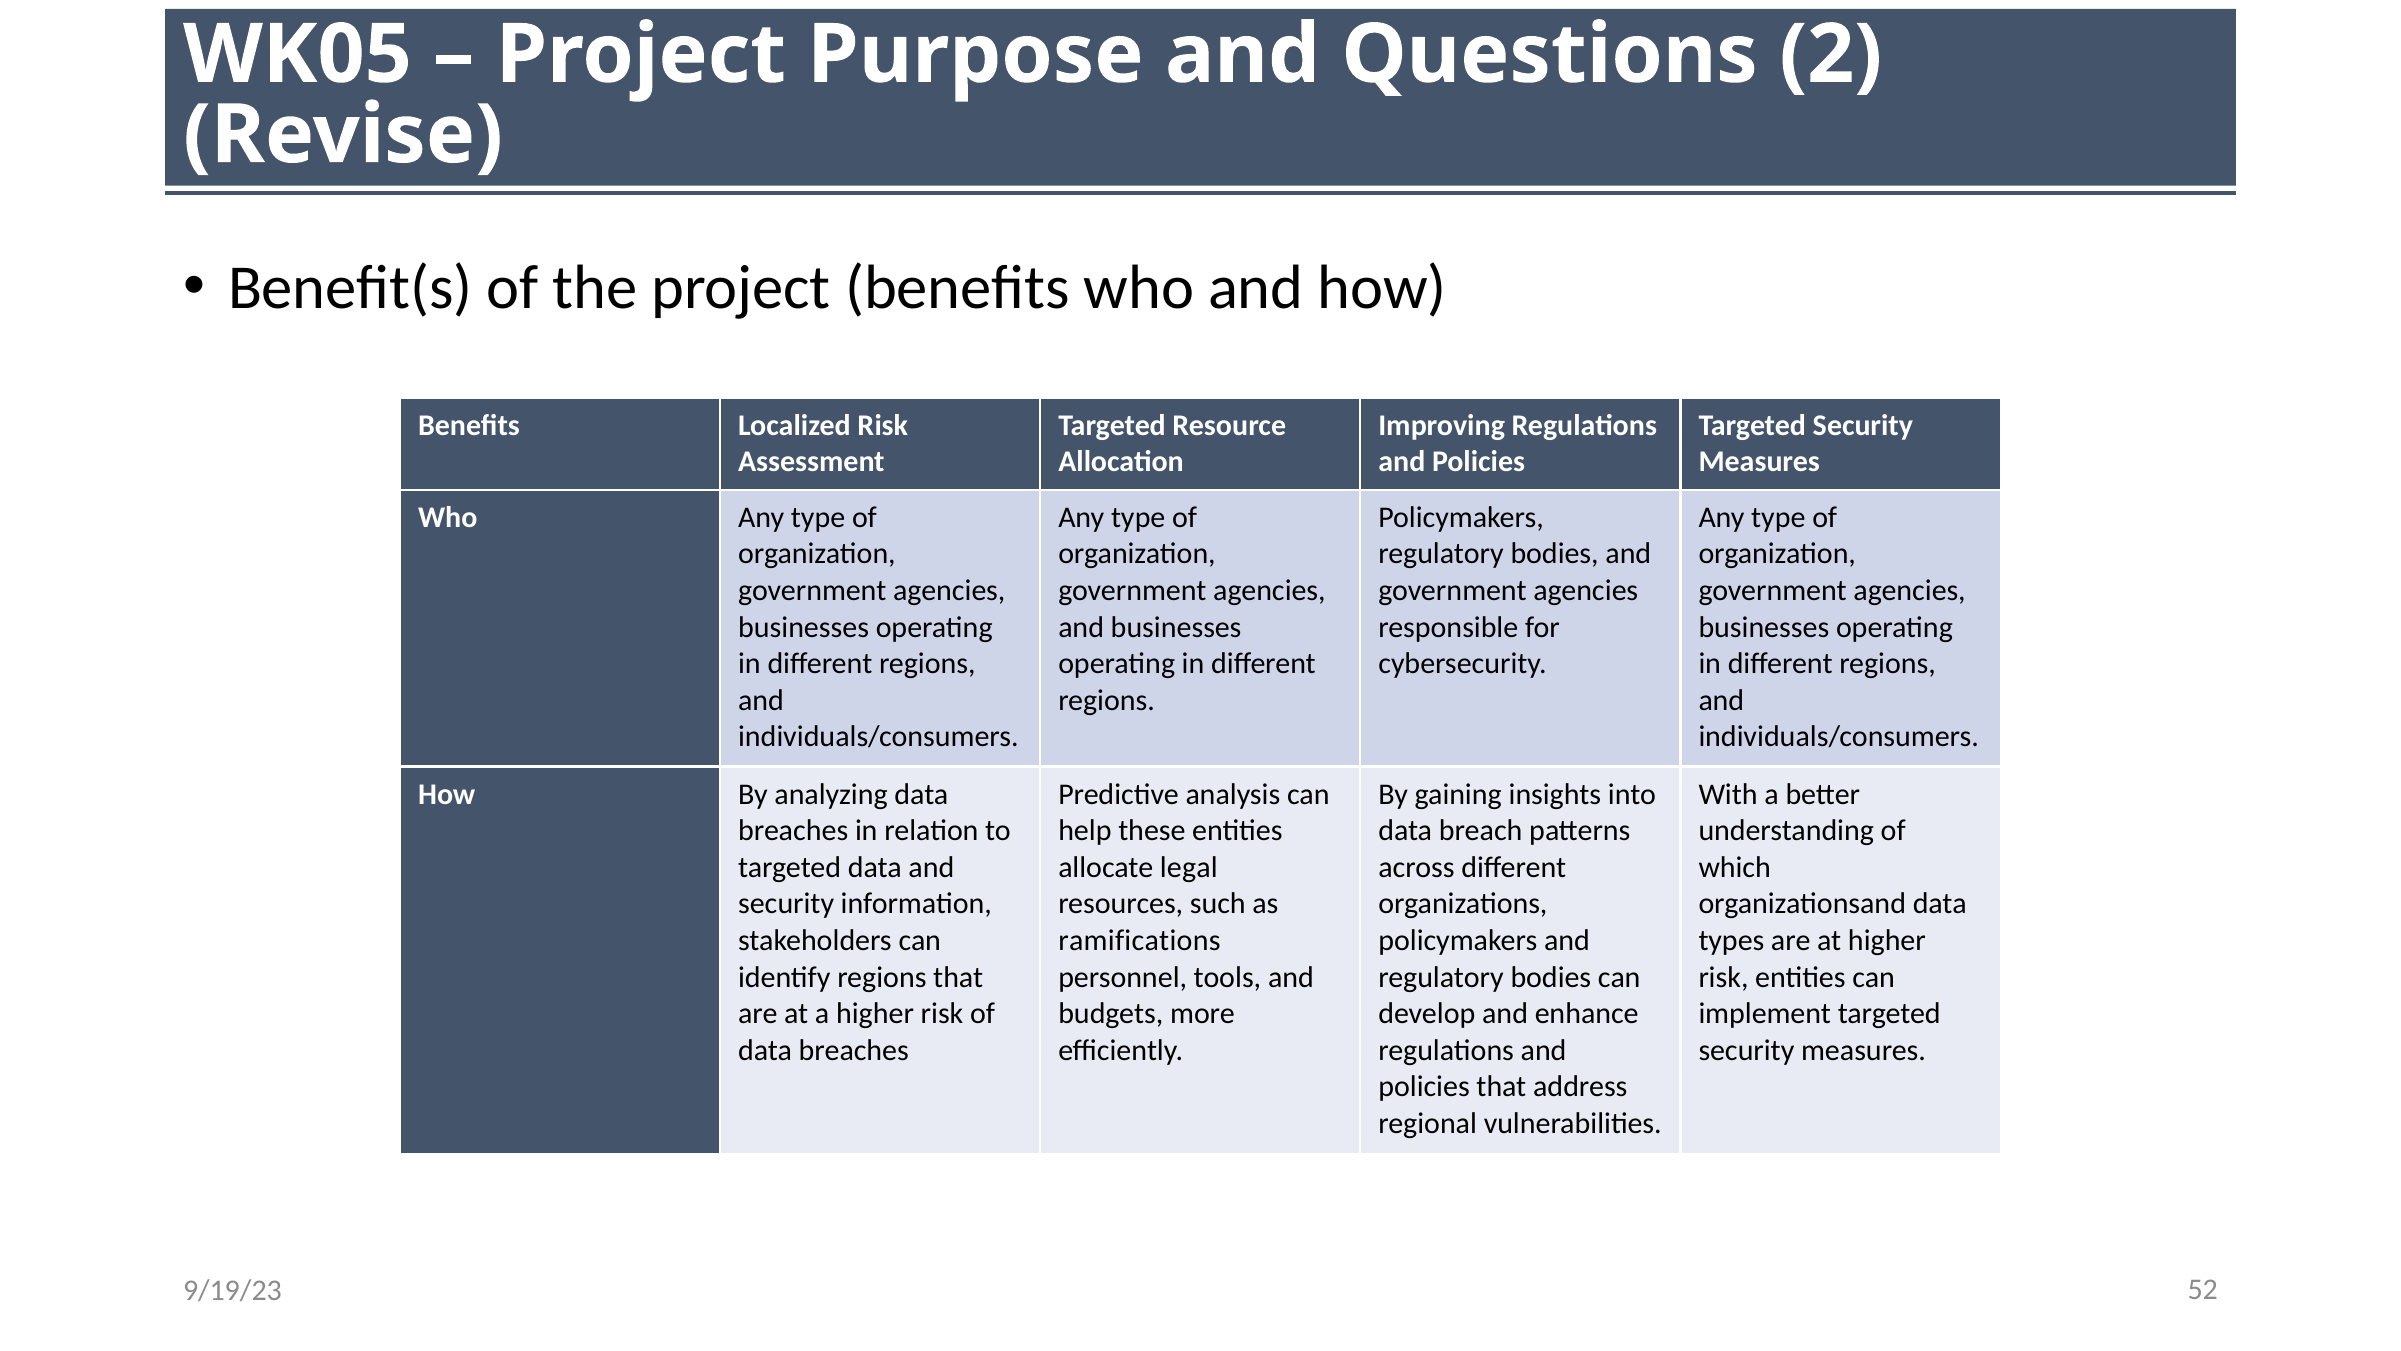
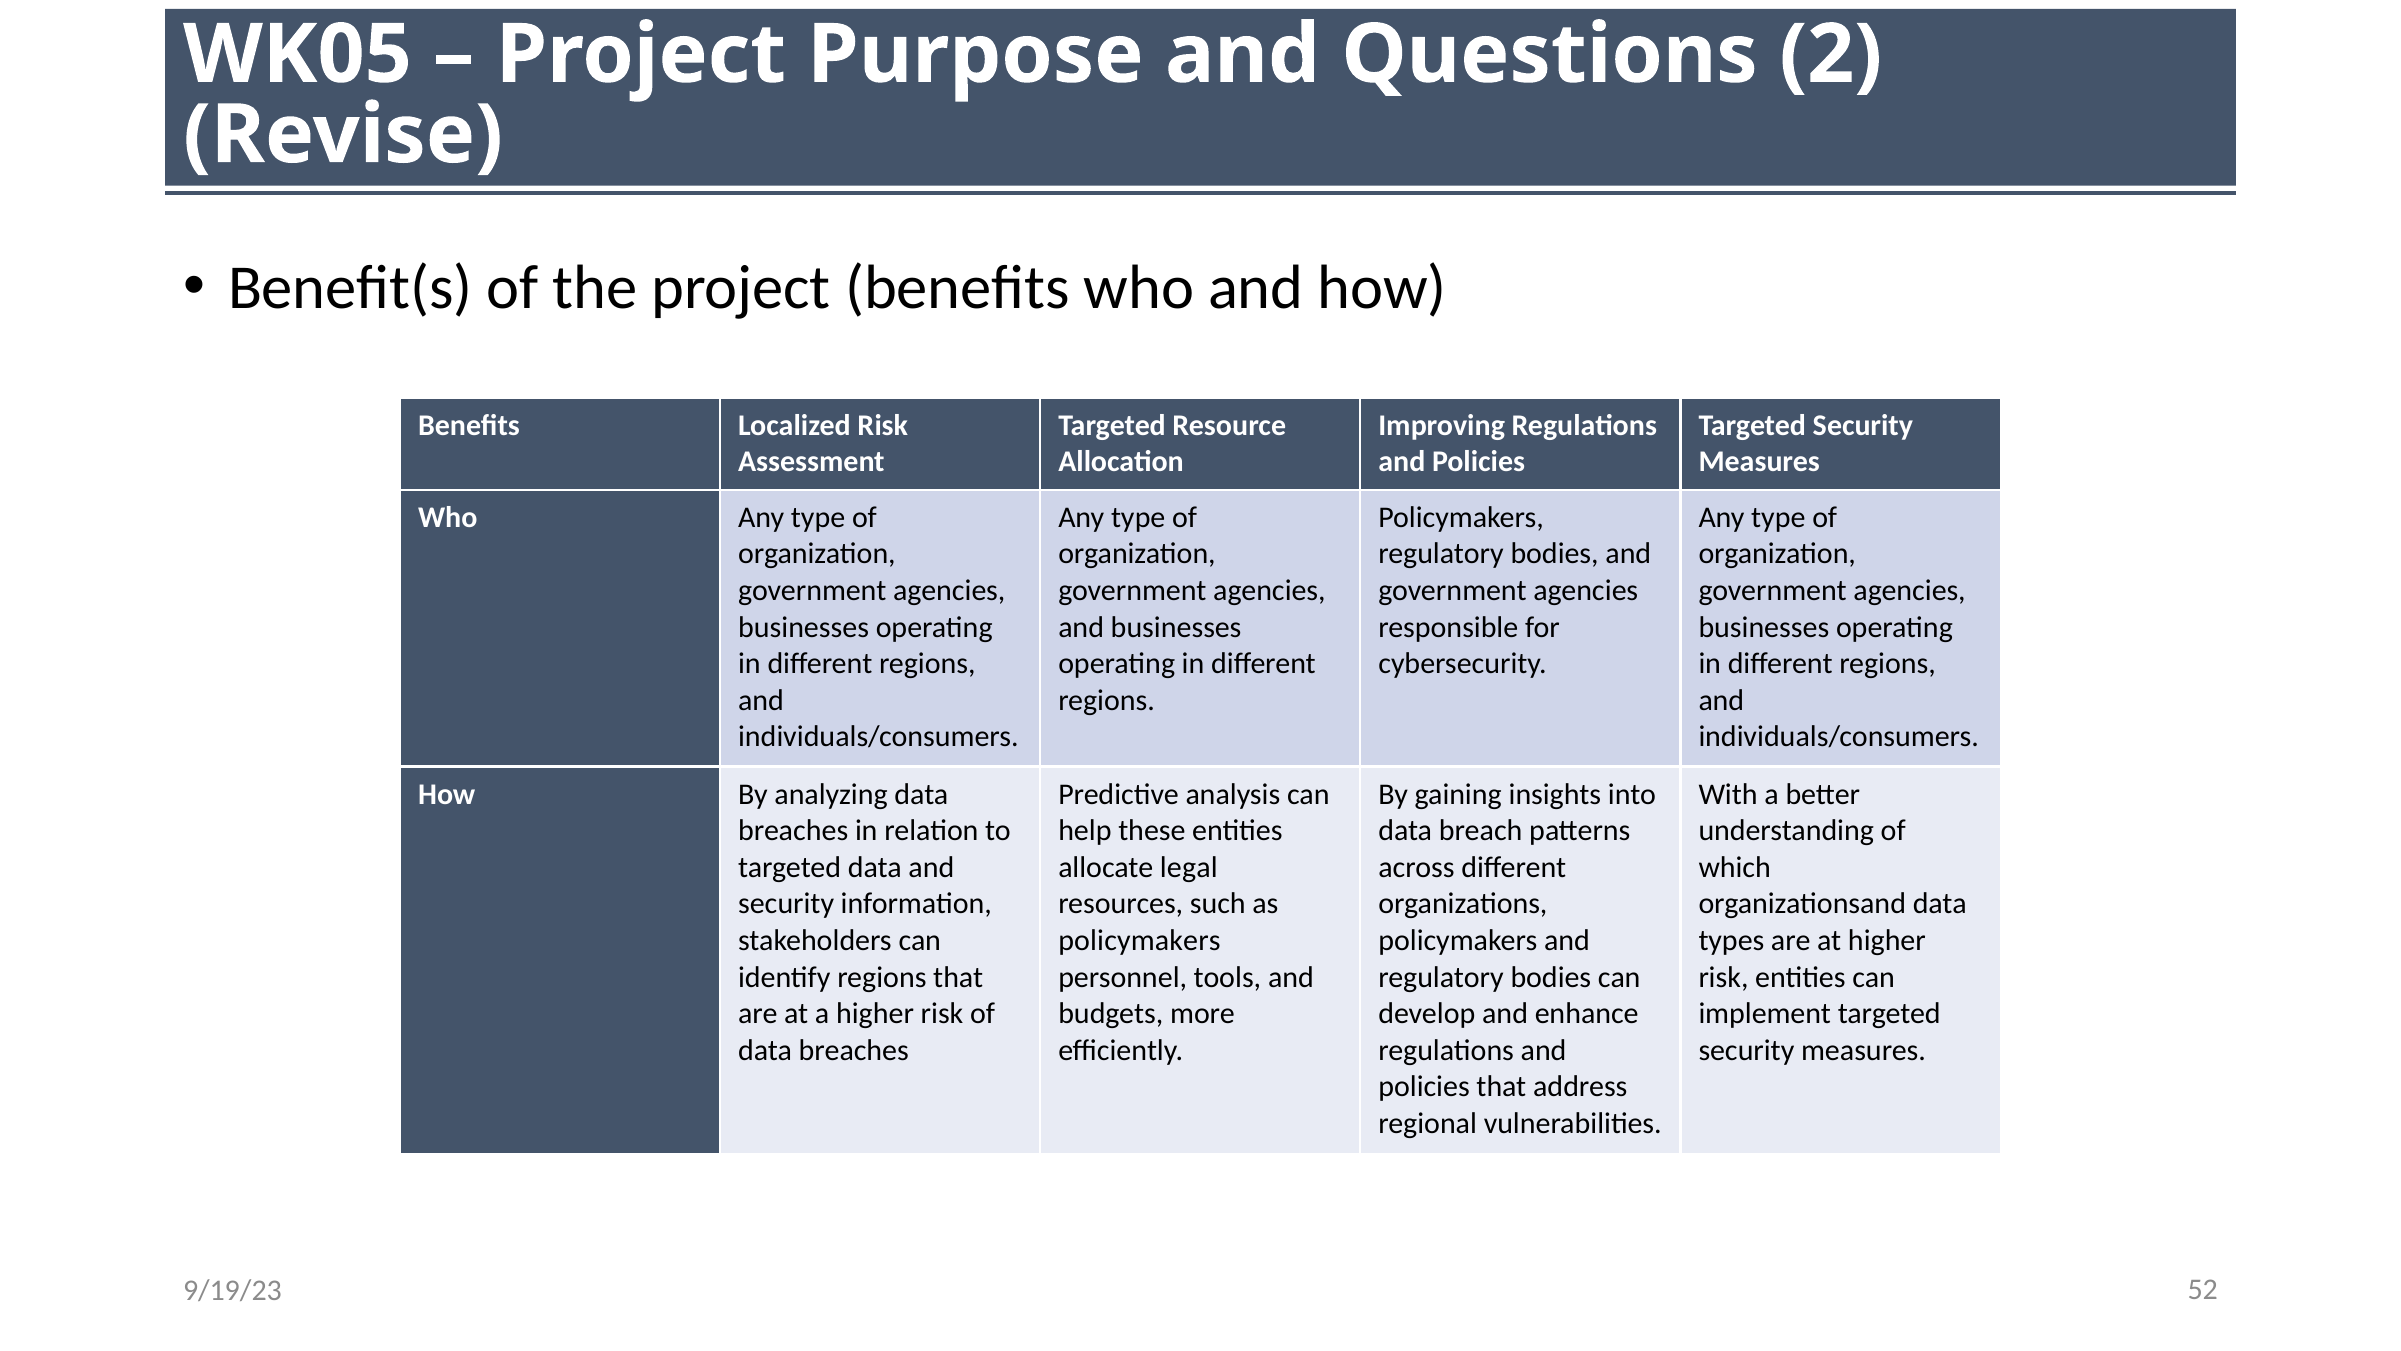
ramifications: ramifications -> policymakers (1139, 940)
